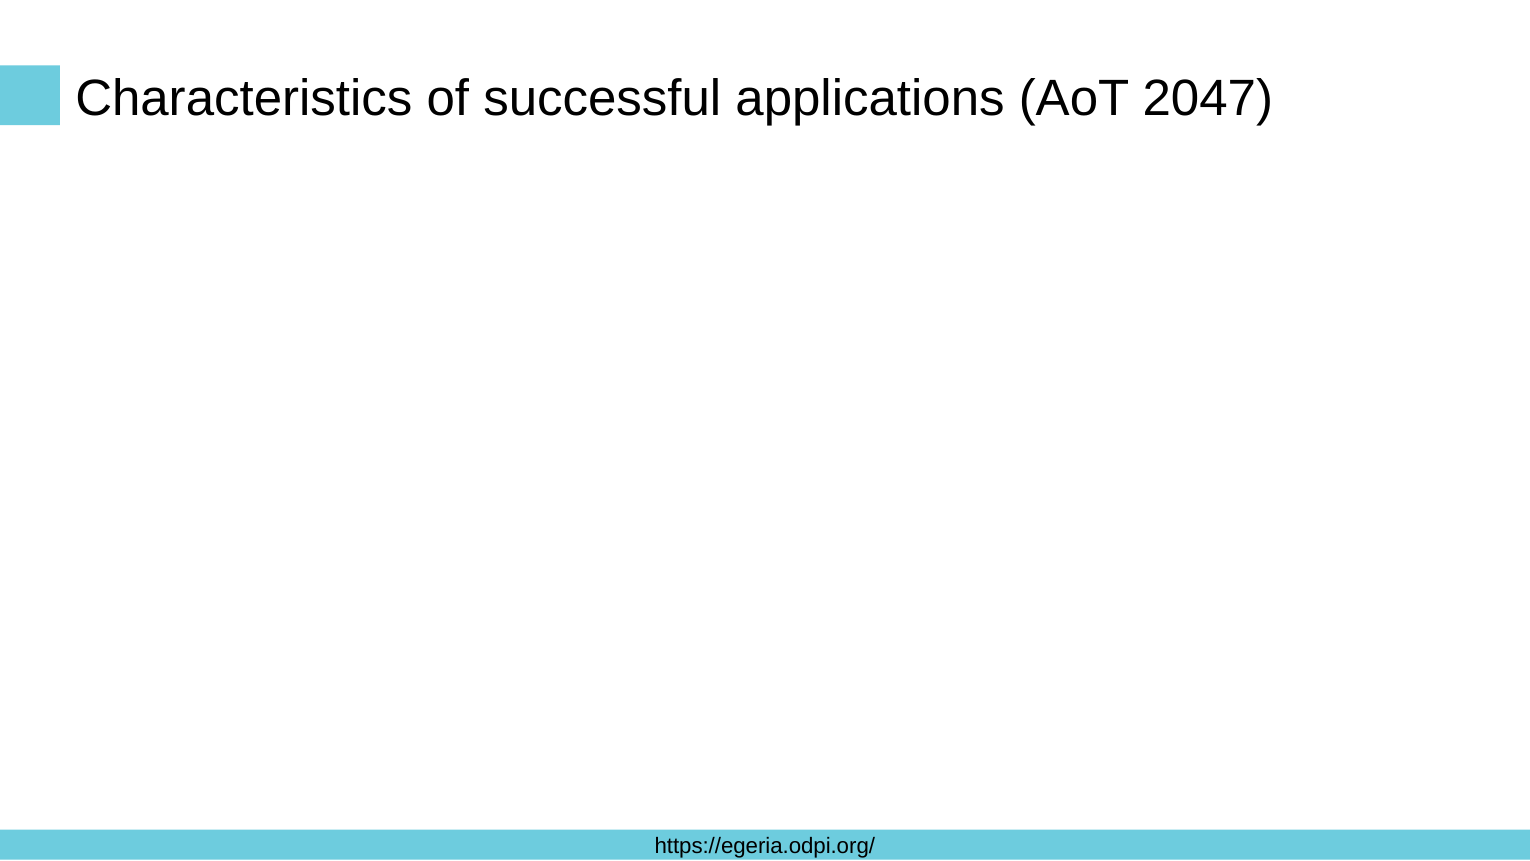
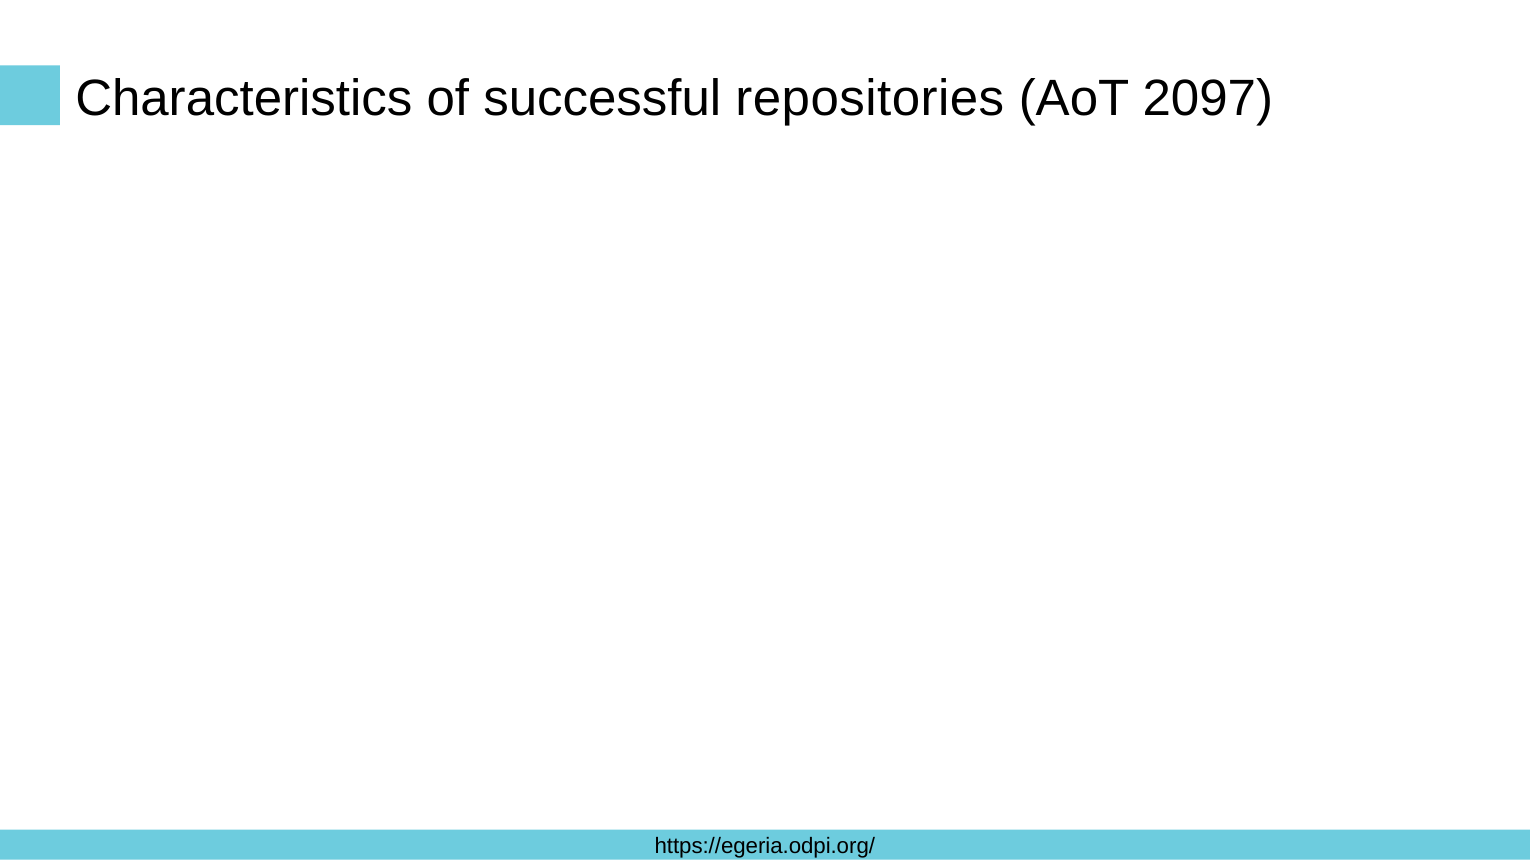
applications: applications -> repositories (870, 98)
2047: 2047 -> 2097 (1208, 98)
